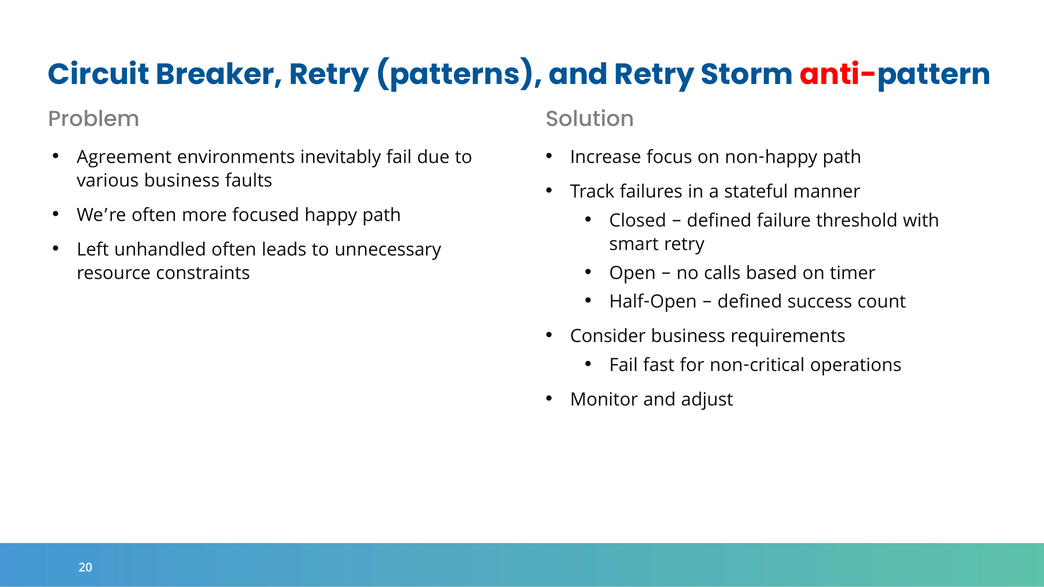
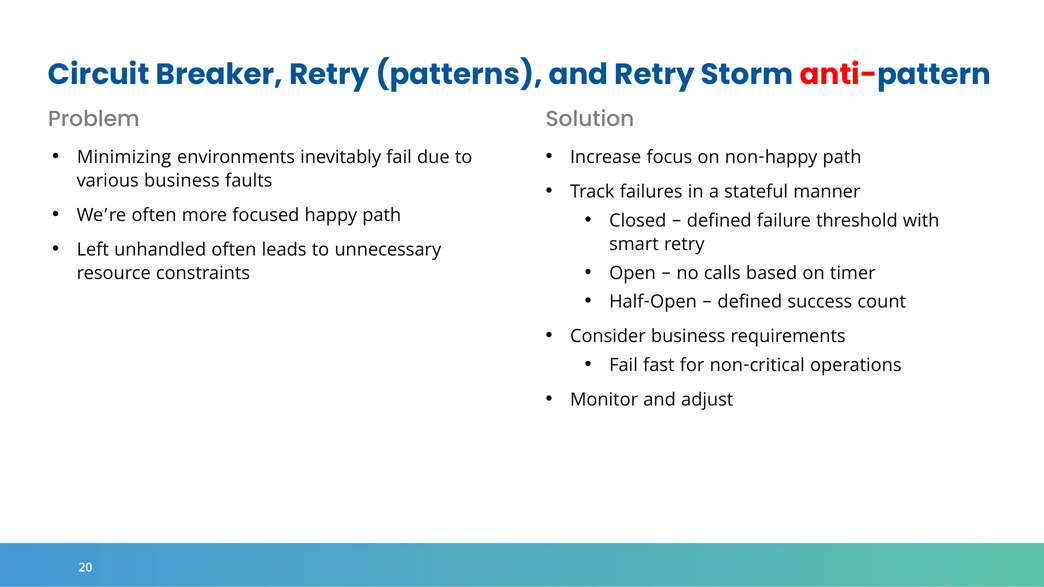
Agreement: Agreement -> Minimizing (124, 157)
